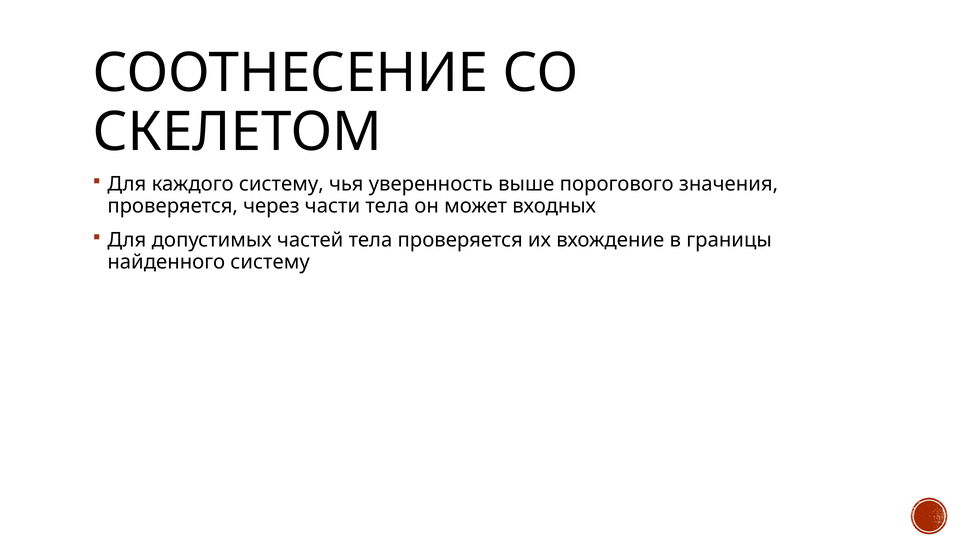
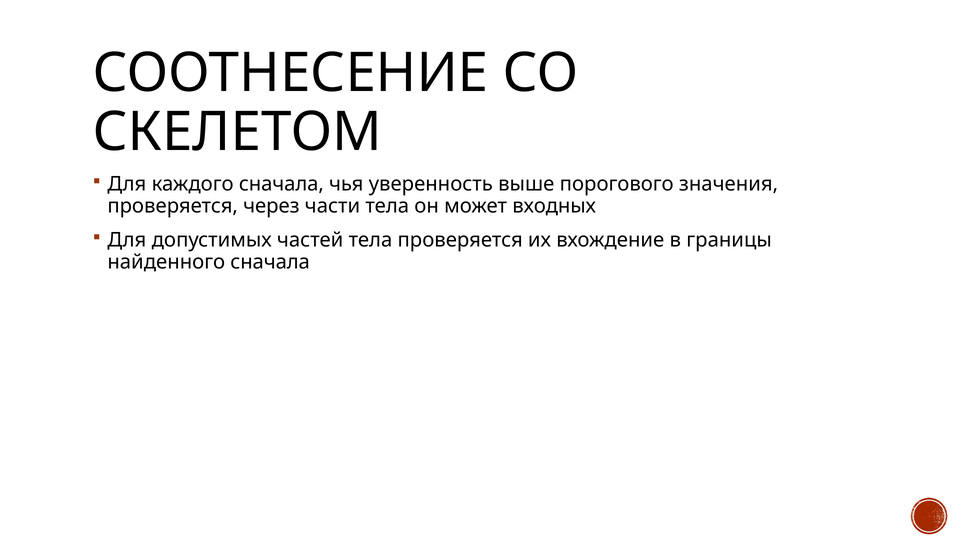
каждого систему: систему -> сначала (281, 184)
найденного систему: систему -> сначала (270, 262)
